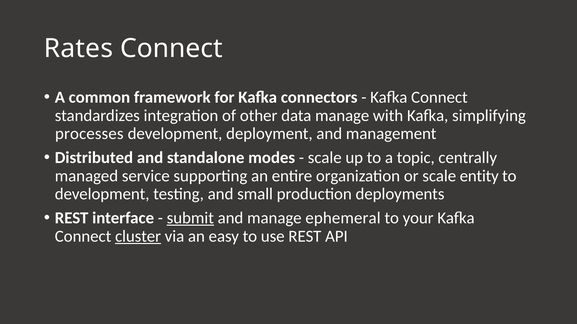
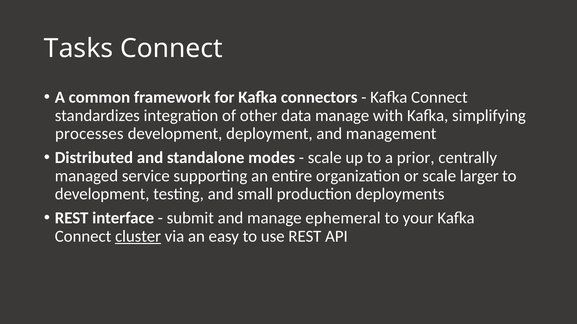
Rates: Rates -> Tasks (79, 48)
topic: topic -> prior (416, 158)
entity: entity -> larger (479, 176)
submit underline: present -> none (190, 218)
